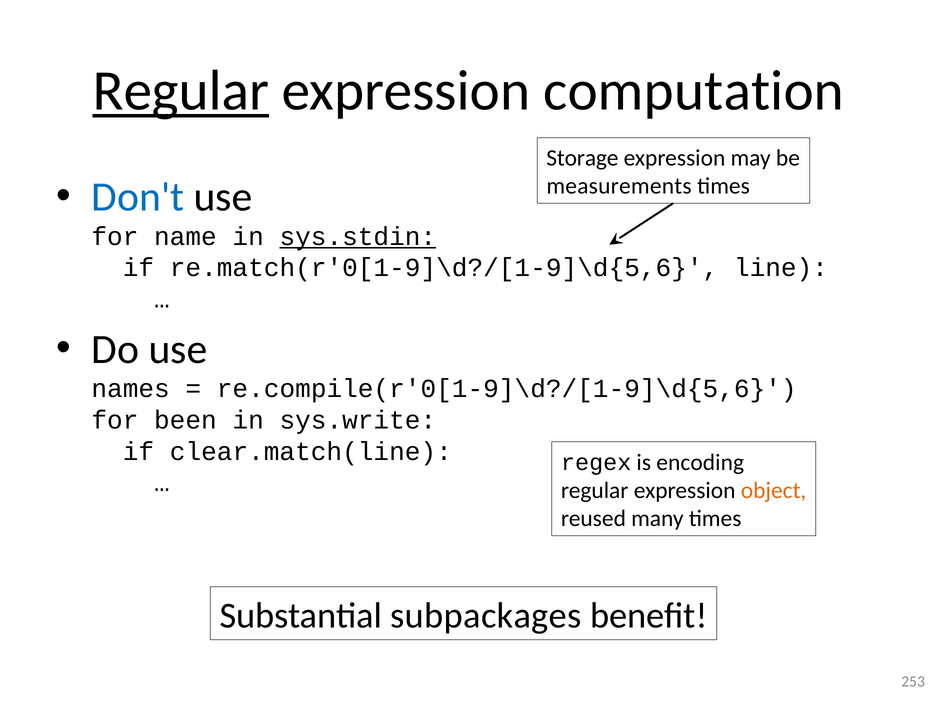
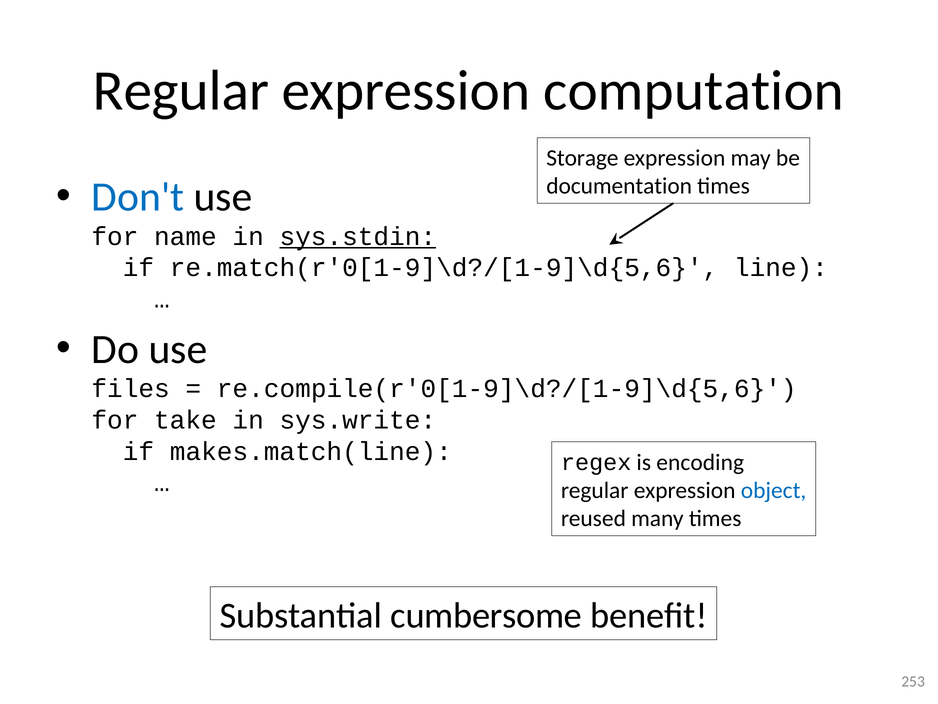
Regular underline: present -> none (181, 91)
measurements: measurements -> documentation (619, 186)
names: names -> files (131, 389)
been: been -> take (185, 420)
clear.match(line: clear.match(line -> makes.match(line (311, 451)
object colour: orange -> blue (774, 490)
subpackages: subpackages -> cumbersome (486, 615)
